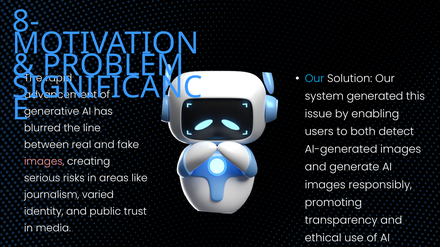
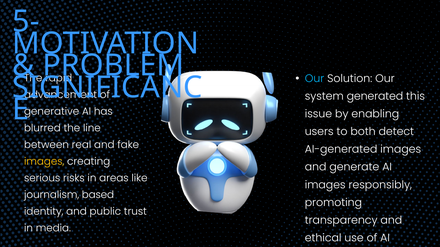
8-: 8- -> 5- (26, 22)
images colour: pink -> yellow (44, 162)
varied: varied -> based (98, 195)
